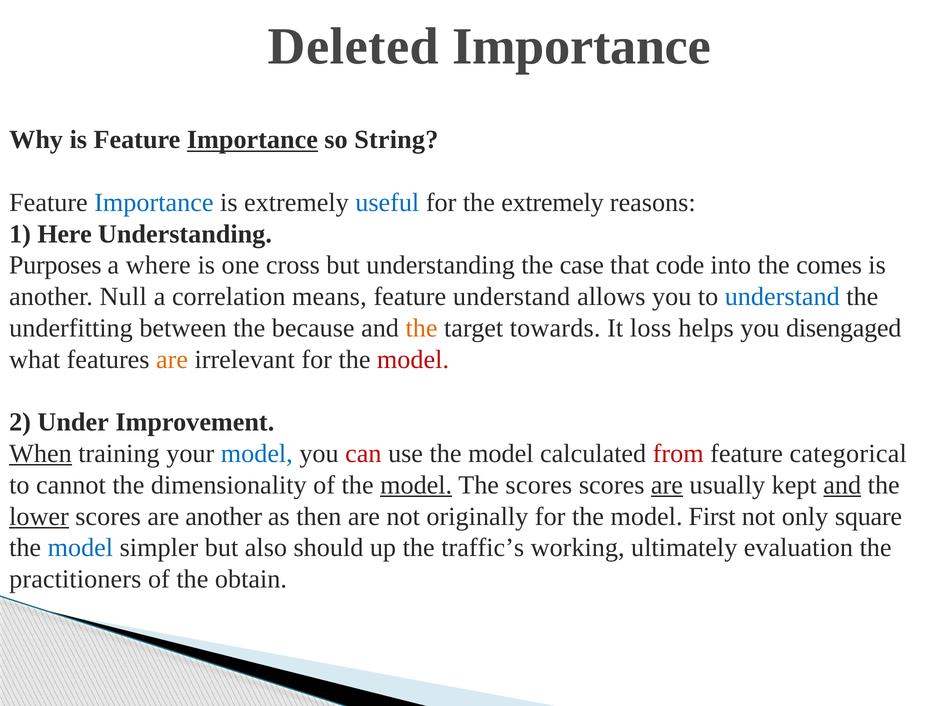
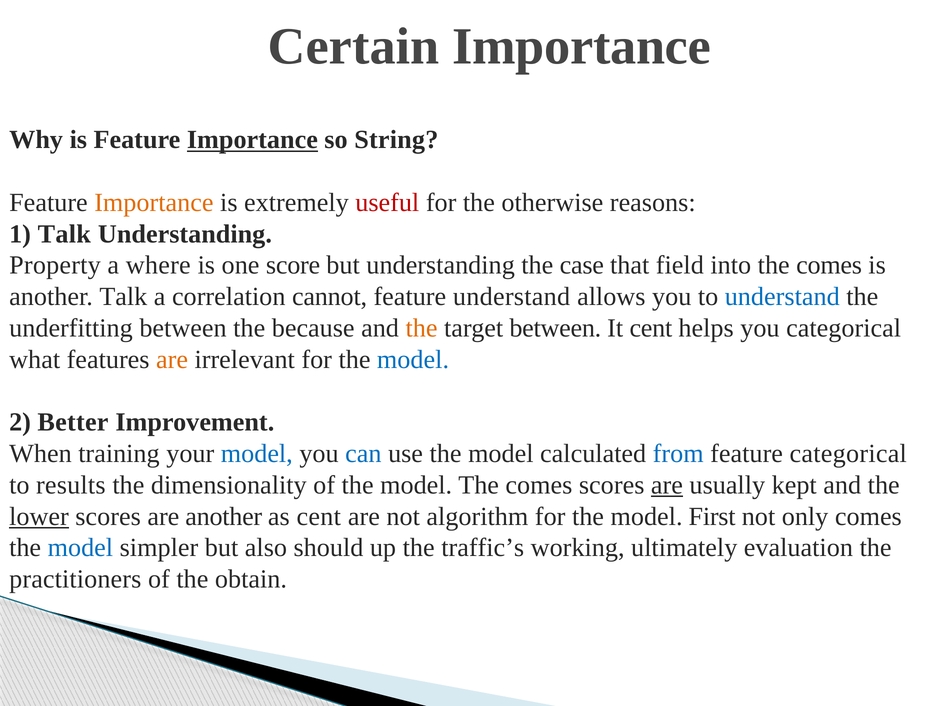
Deleted: Deleted -> Certain (354, 47)
Importance colour: blue -> orange (154, 203)
useful colour: blue -> red (387, 203)
the extremely: extremely -> otherwise (552, 203)
1 Here: Here -> Talk (64, 234)
Purposes: Purposes -> Property (55, 266)
cross: cross -> score (293, 266)
code: code -> field (680, 266)
another Null: Null -> Talk (123, 297)
means: means -> cannot (330, 297)
target towards: towards -> between (555, 328)
It loss: loss -> cent (651, 328)
you disengaged: disengaged -> categorical (844, 328)
model colour: red -> blue (413, 360)
Under: Under -> Better (73, 423)
When underline: present -> none (41, 454)
can colour: red -> blue (363, 454)
from colour: red -> blue (678, 454)
cannot: cannot -> results (71, 485)
model underline: present -> none (416, 485)
scores: scores -> comes (539, 485)
and underline: present -> none (842, 485)
as then: then -> cent (319, 517)
originally: originally -> algorithm (477, 517)
only square: square -> comes (868, 517)
